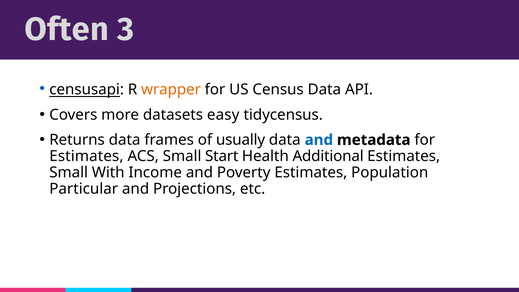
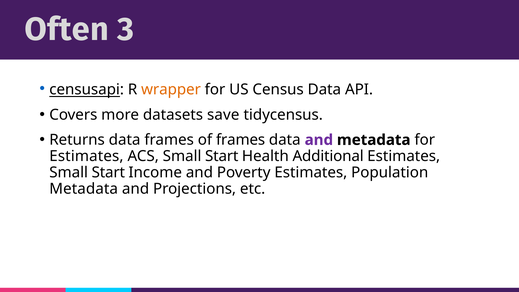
easy: easy -> save (223, 115)
of usually: usually -> frames (241, 140)
and colour: blue -> purple (319, 140)
With: With -> Start (108, 173)
Particular: Particular -> Metadata (84, 189)
